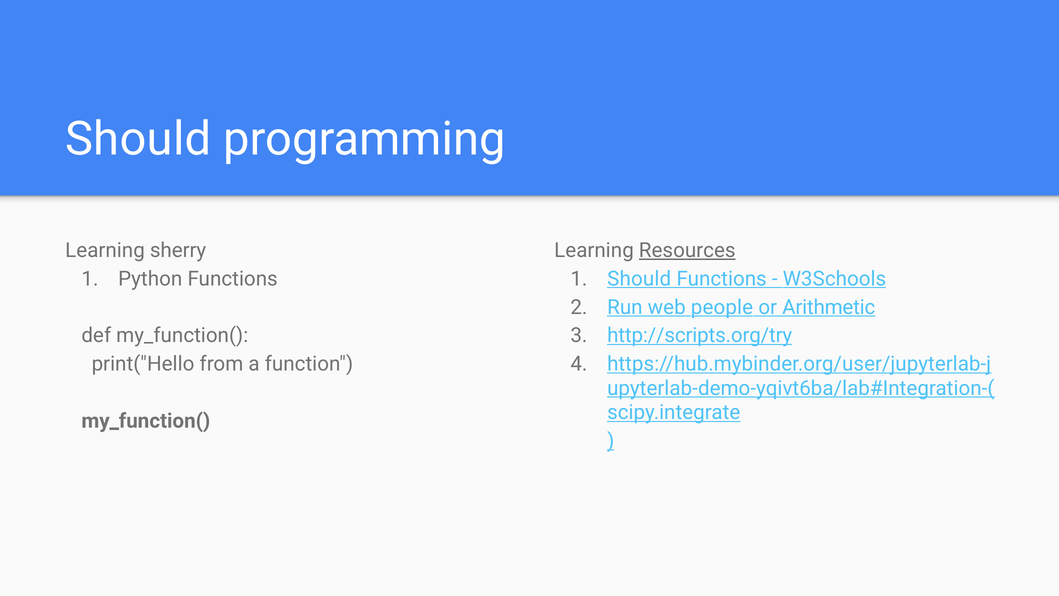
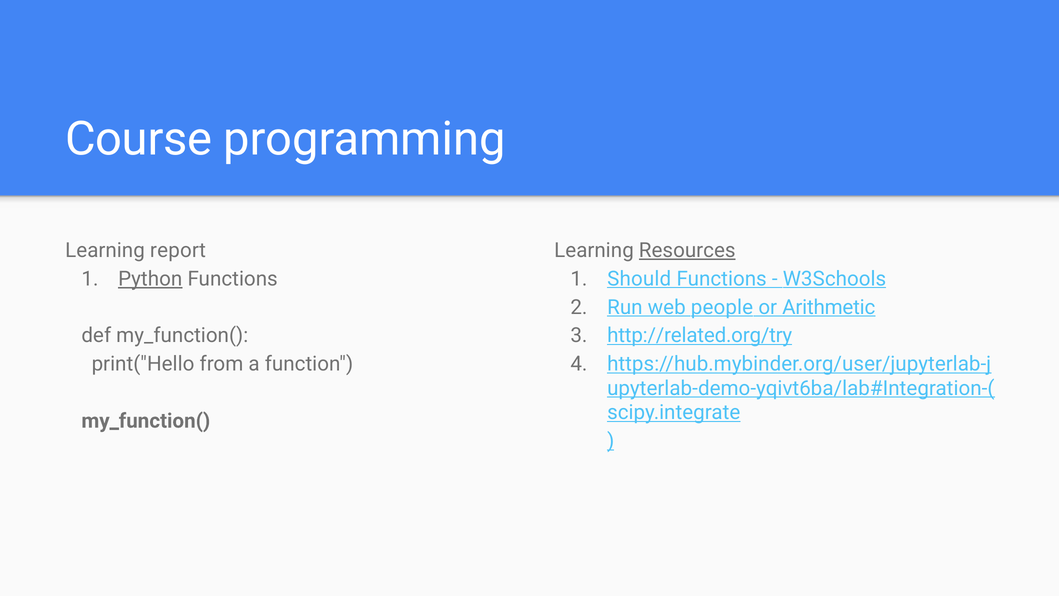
Should: Should -> Course (139, 139)
sherry: sherry -> report (178, 250)
Python underline: none -> present (150, 279)
http://scripts.org/try: http://scripts.org/try -> http://related.org/try (700, 336)
